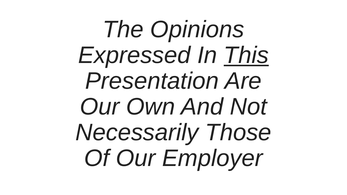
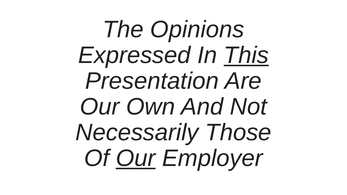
Our underline: none -> present (136, 158)
